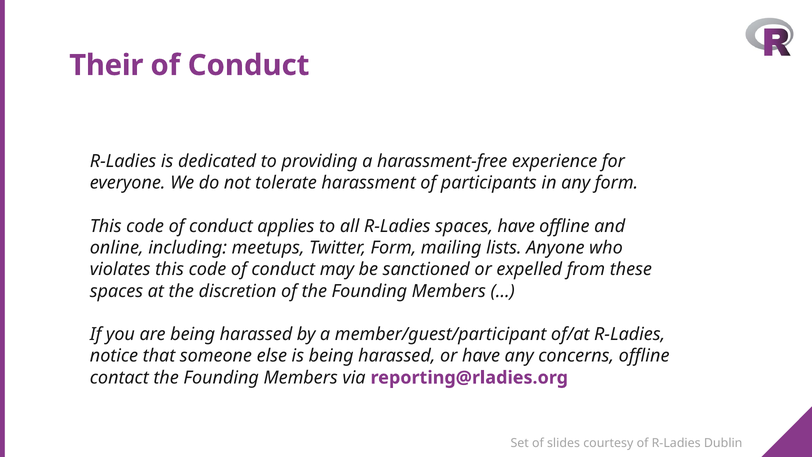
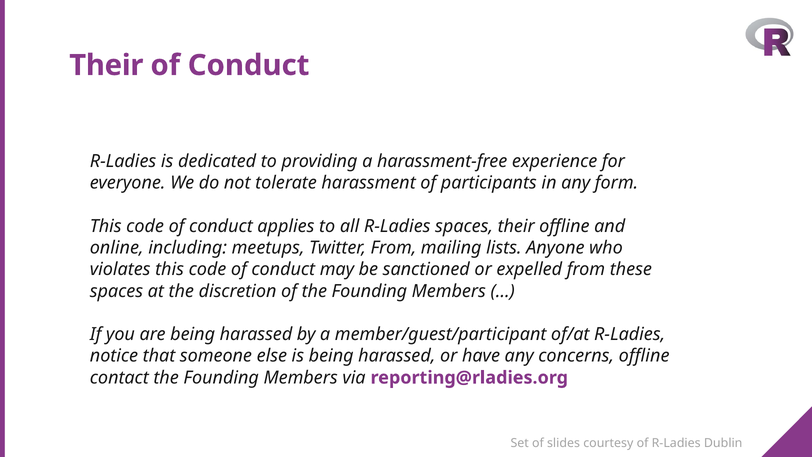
spaces have: have -> their (516, 226)
Twitter Form: Form -> From (393, 248)
